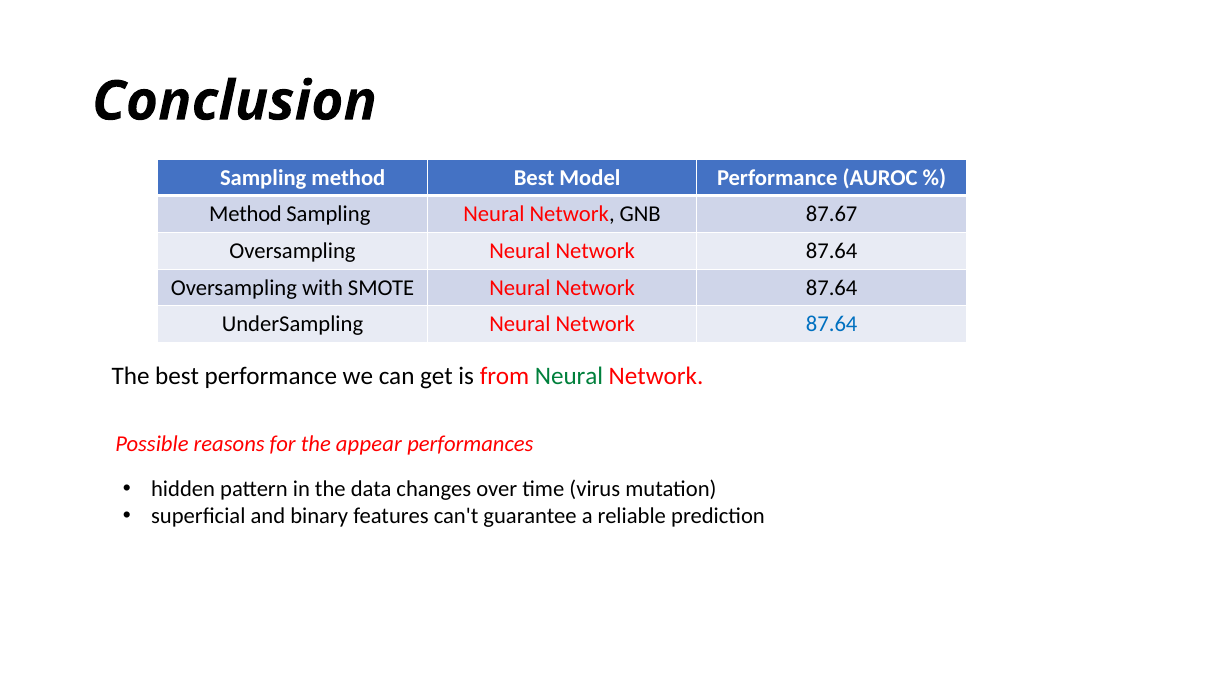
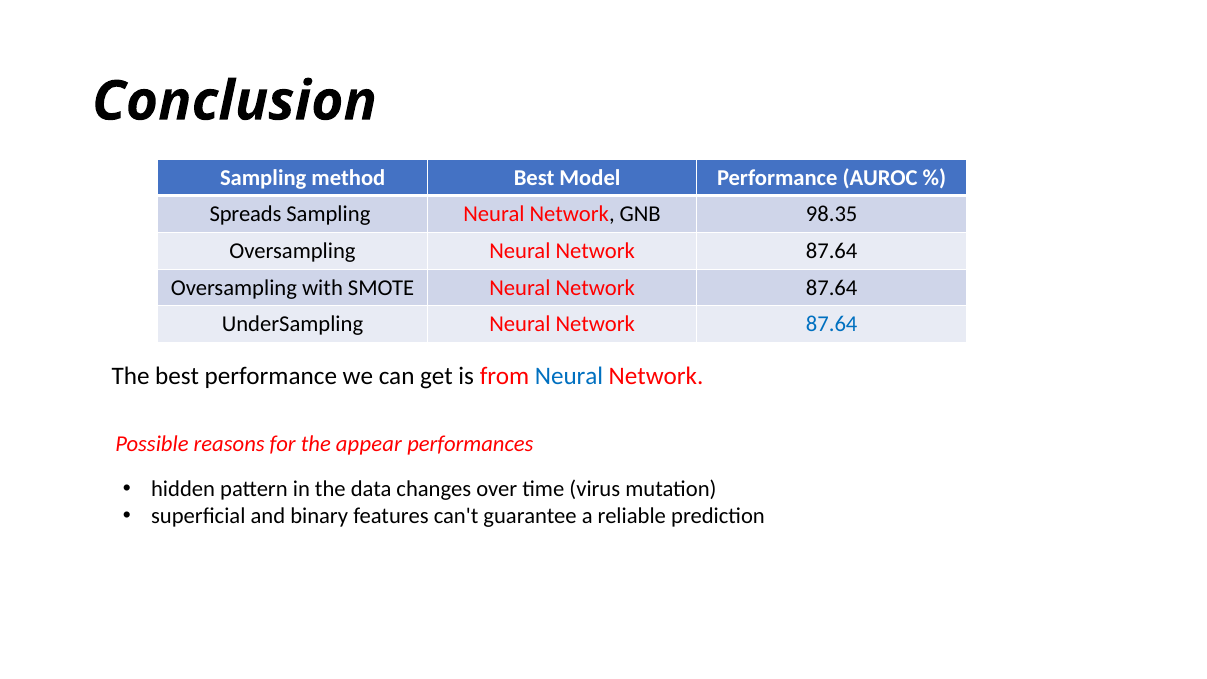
Method: Method -> Spreads (245, 214)
87.67: 87.67 -> 98.35 (832, 214)
Neural colour: green -> blue (569, 376)
